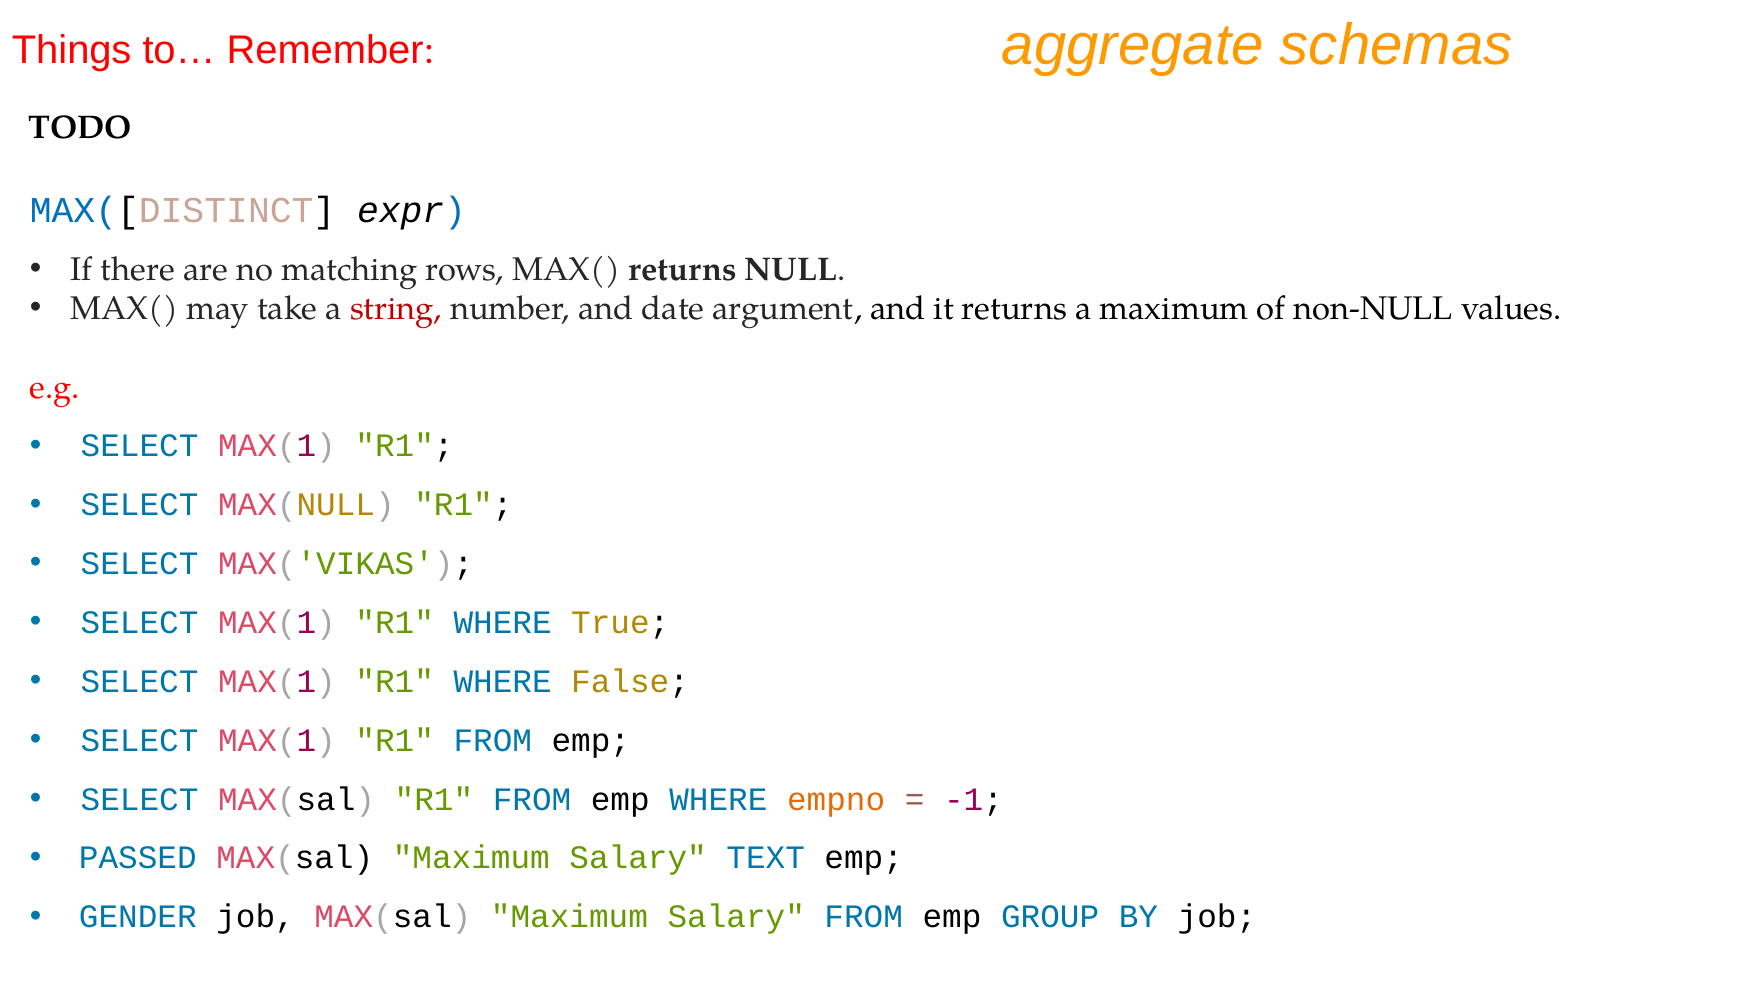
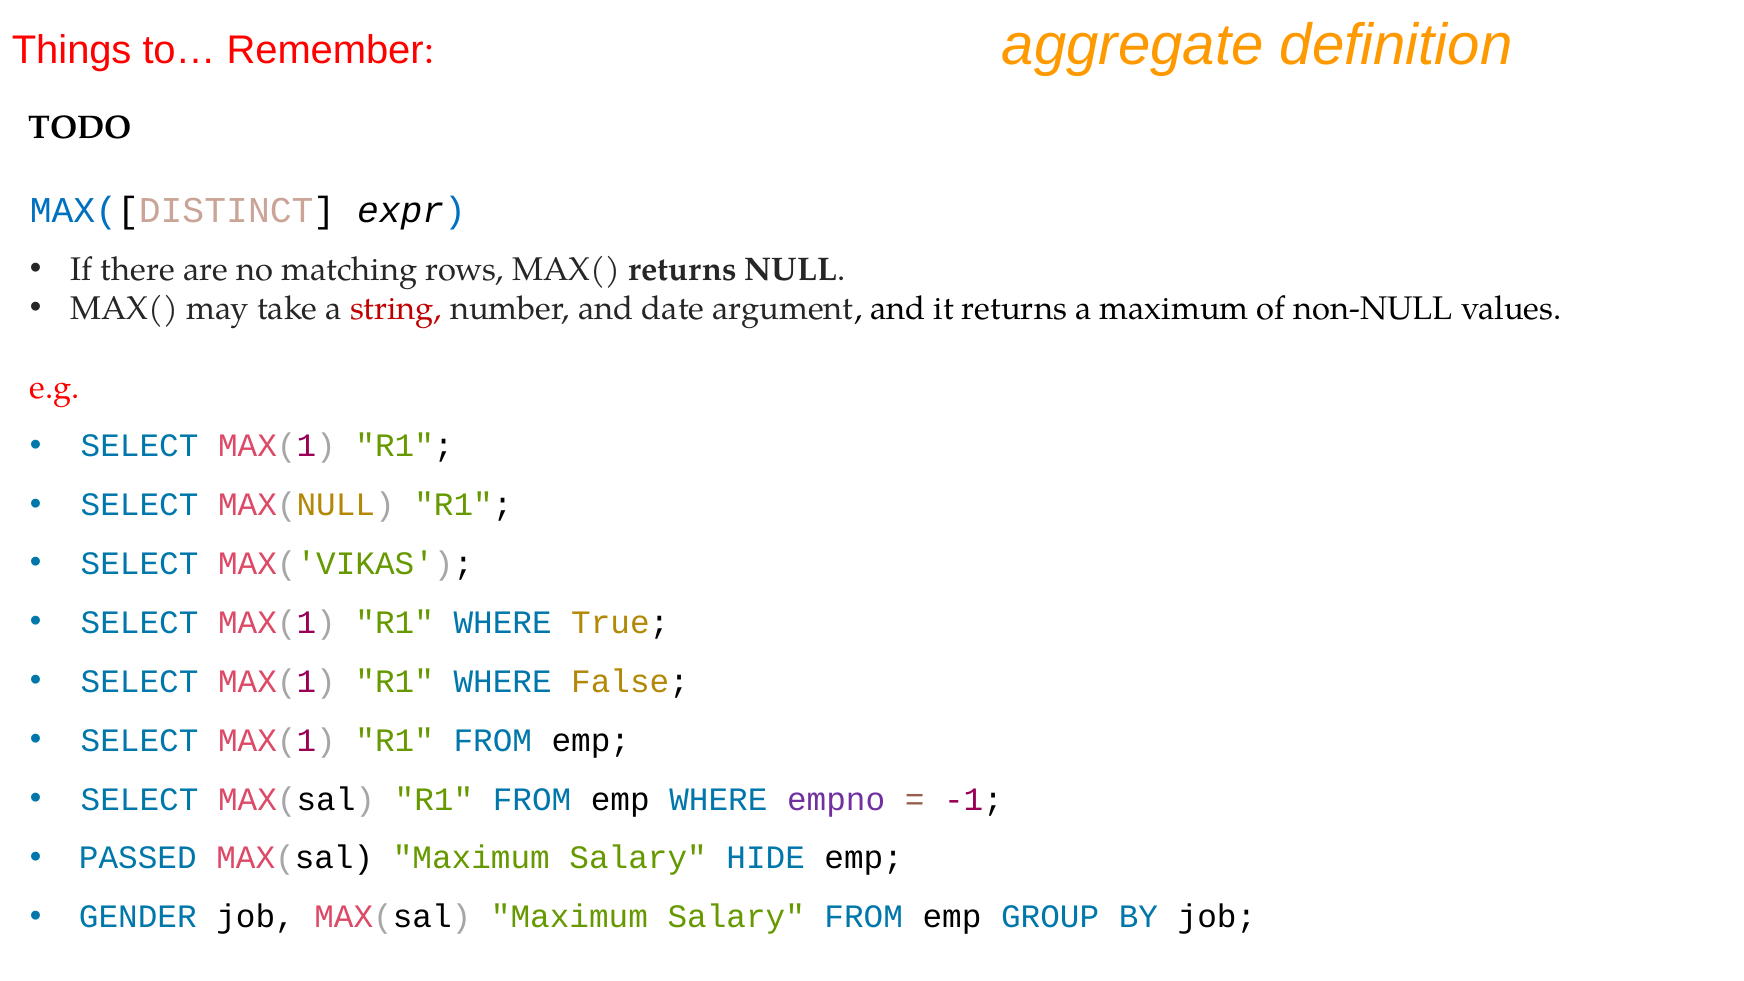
schemas: schemas -> definition (1396, 45)
empno colour: orange -> purple (836, 799)
TEXT: TEXT -> HIDE (766, 858)
